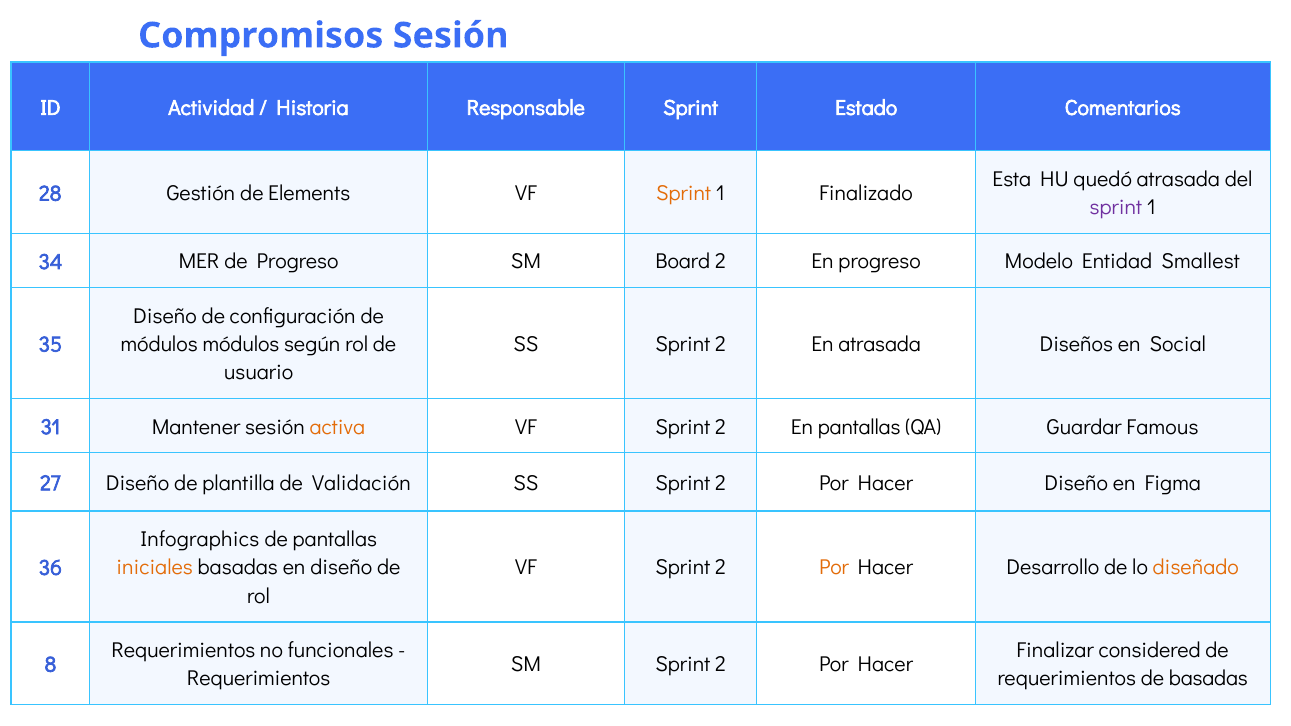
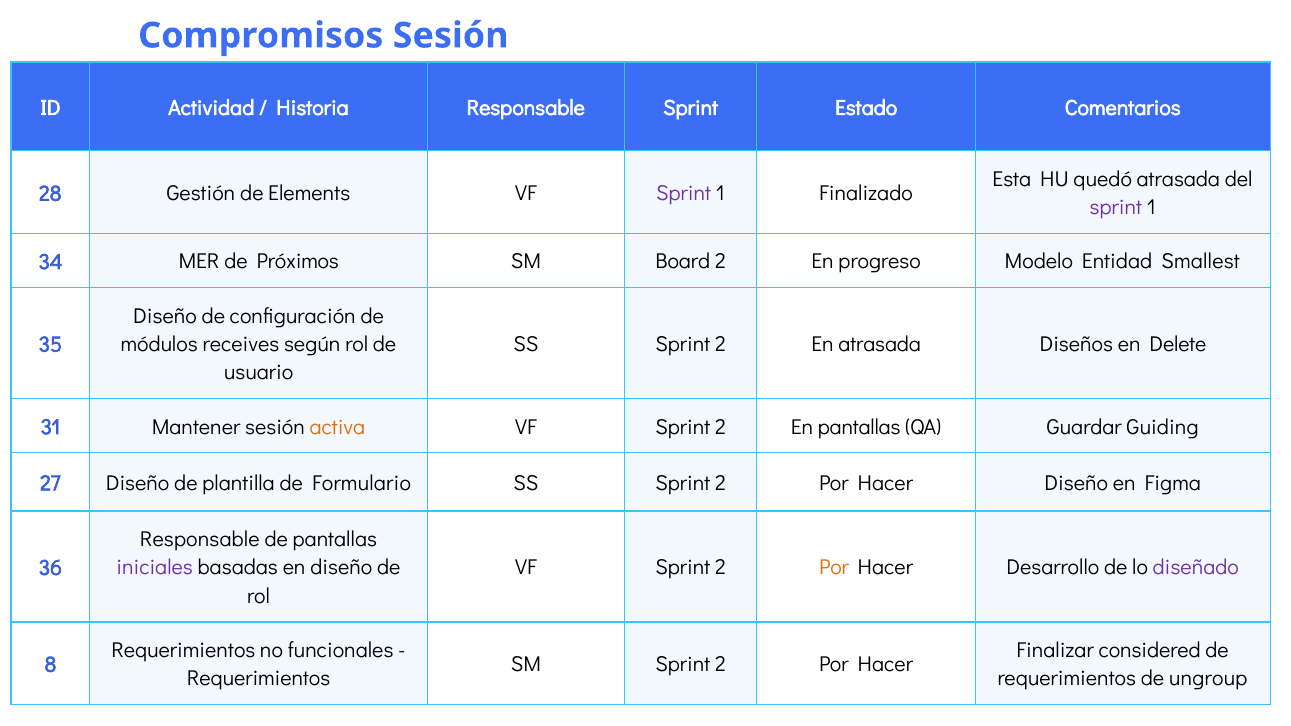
Sprint colour: orange -> purple (684, 194)
de Progreso: Progreso -> Próximos (298, 262)
módulos módulos: módulos -> receives (241, 345)
Social: Social -> Delete (1178, 345)
Famous: Famous -> Guiding (1163, 427)
Validación: Validación -> Formulario (362, 483)
Infographics: Infographics -> Responsable (200, 539)
iniciales colour: orange -> purple (155, 568)
diseñado colour: orange -> purple (1196, 568)
de basadas: basadas -> ungroup (1208, 679)
